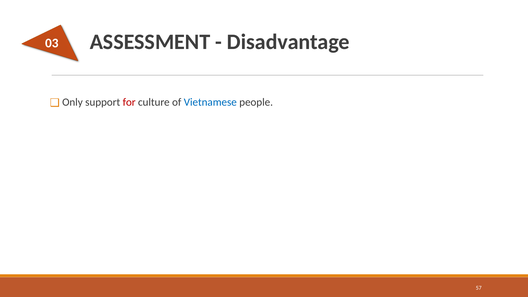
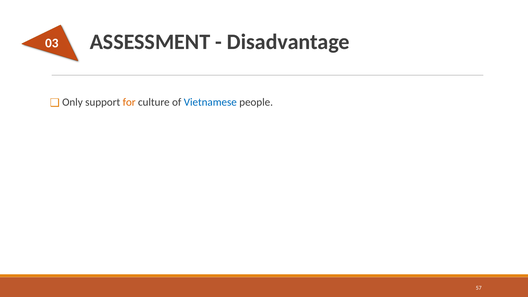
for colour: red -> orange (129, 102)
